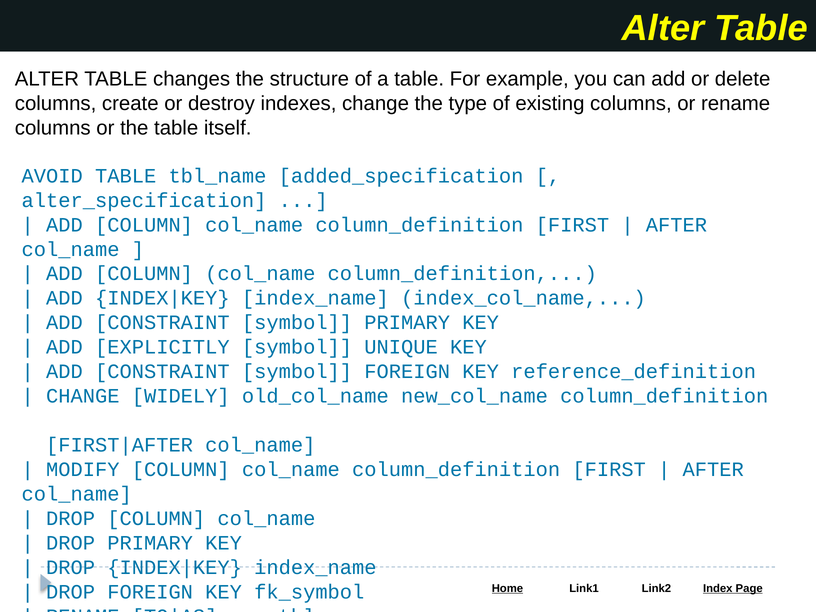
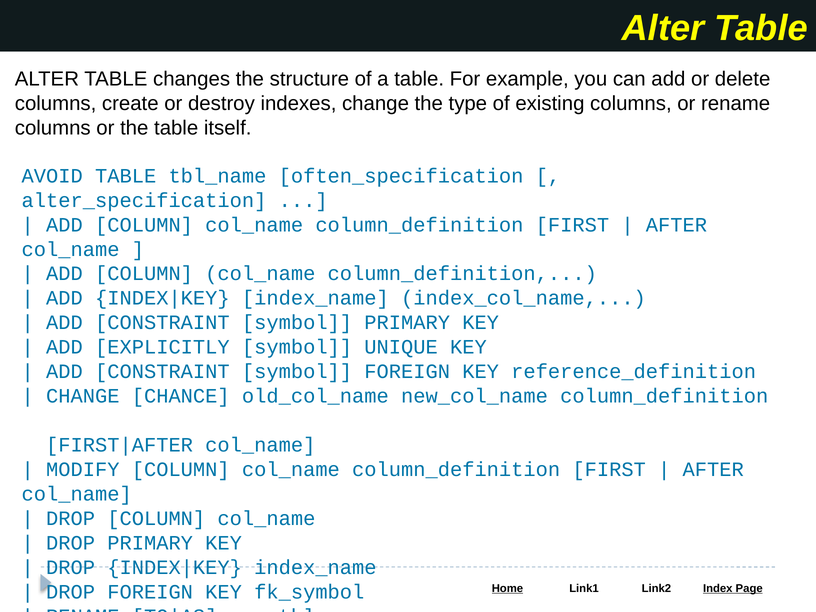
added_specification: added_specification -> often_specification (401, 176)
WIDELY: WIDELY -> CHANCE (181, 396)
